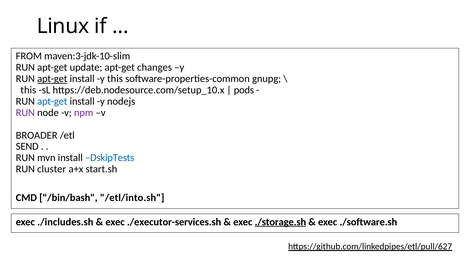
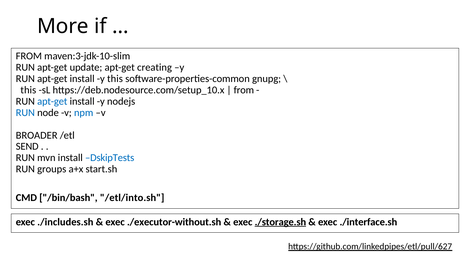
Linux: Linux -> More (63, 26)
changes: changes -> creating (155, 67)
apt-get underline: present -> none (52, 79)
pods: pods -> from (244, 90)
RUN colour: purple -> blue (25, 112)
npm colour: purple -> blue (84, 112)
cluster: cluster -> groups (52, 169)
./executor-services.sh: ./executor-services.sh -> ./executor-without.sh (174, 221)
./software.sh: ./software.sh -> ./interface.sh (368, 221)
